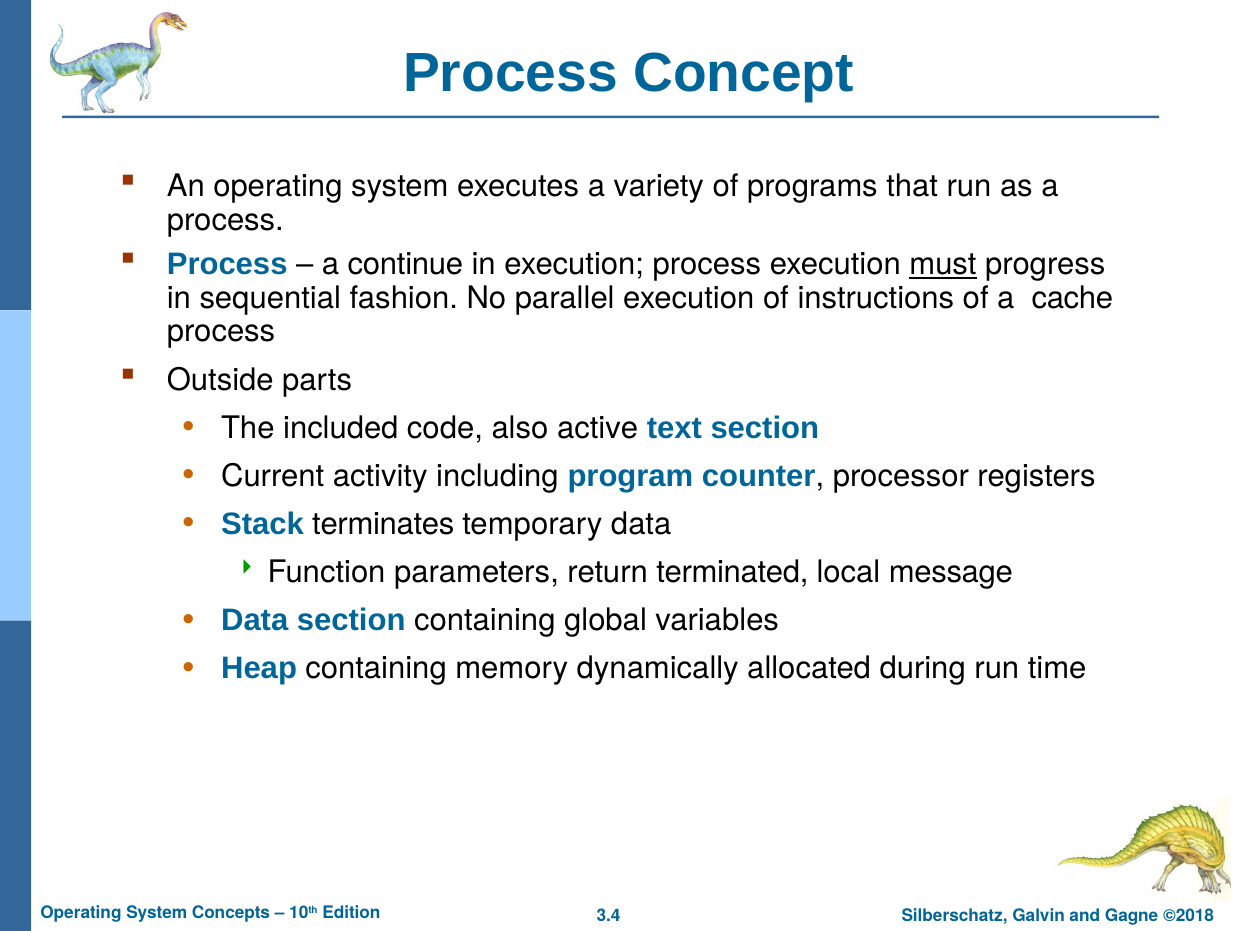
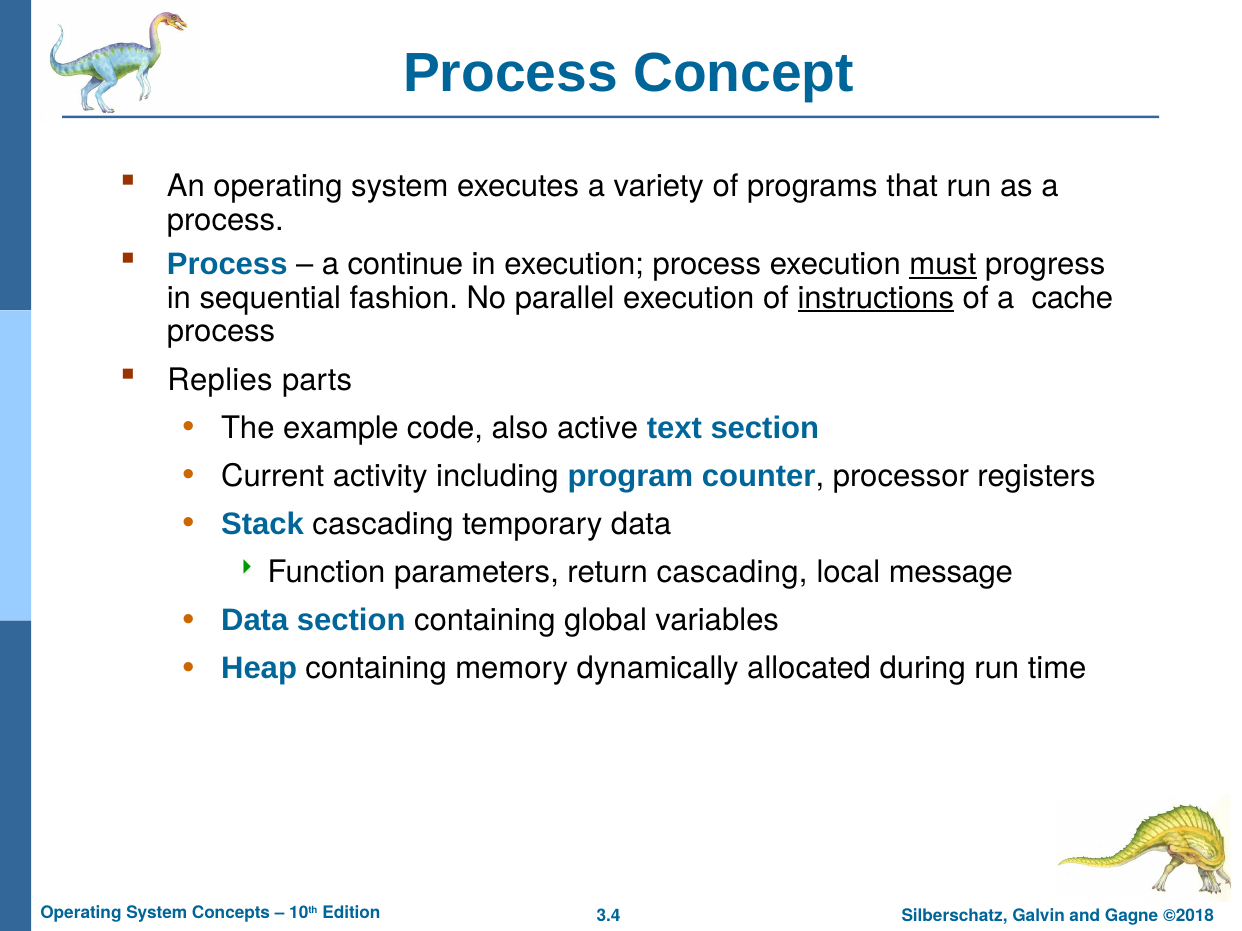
instructions underline: none -> present (876, 298)
Outside: Outside -> Replies (220, 380)
included: included -> example (341, 428)
Stack terminates: terminates -> cascading (383, 525)
return terminated: terminated -> cascading (732, 573)
